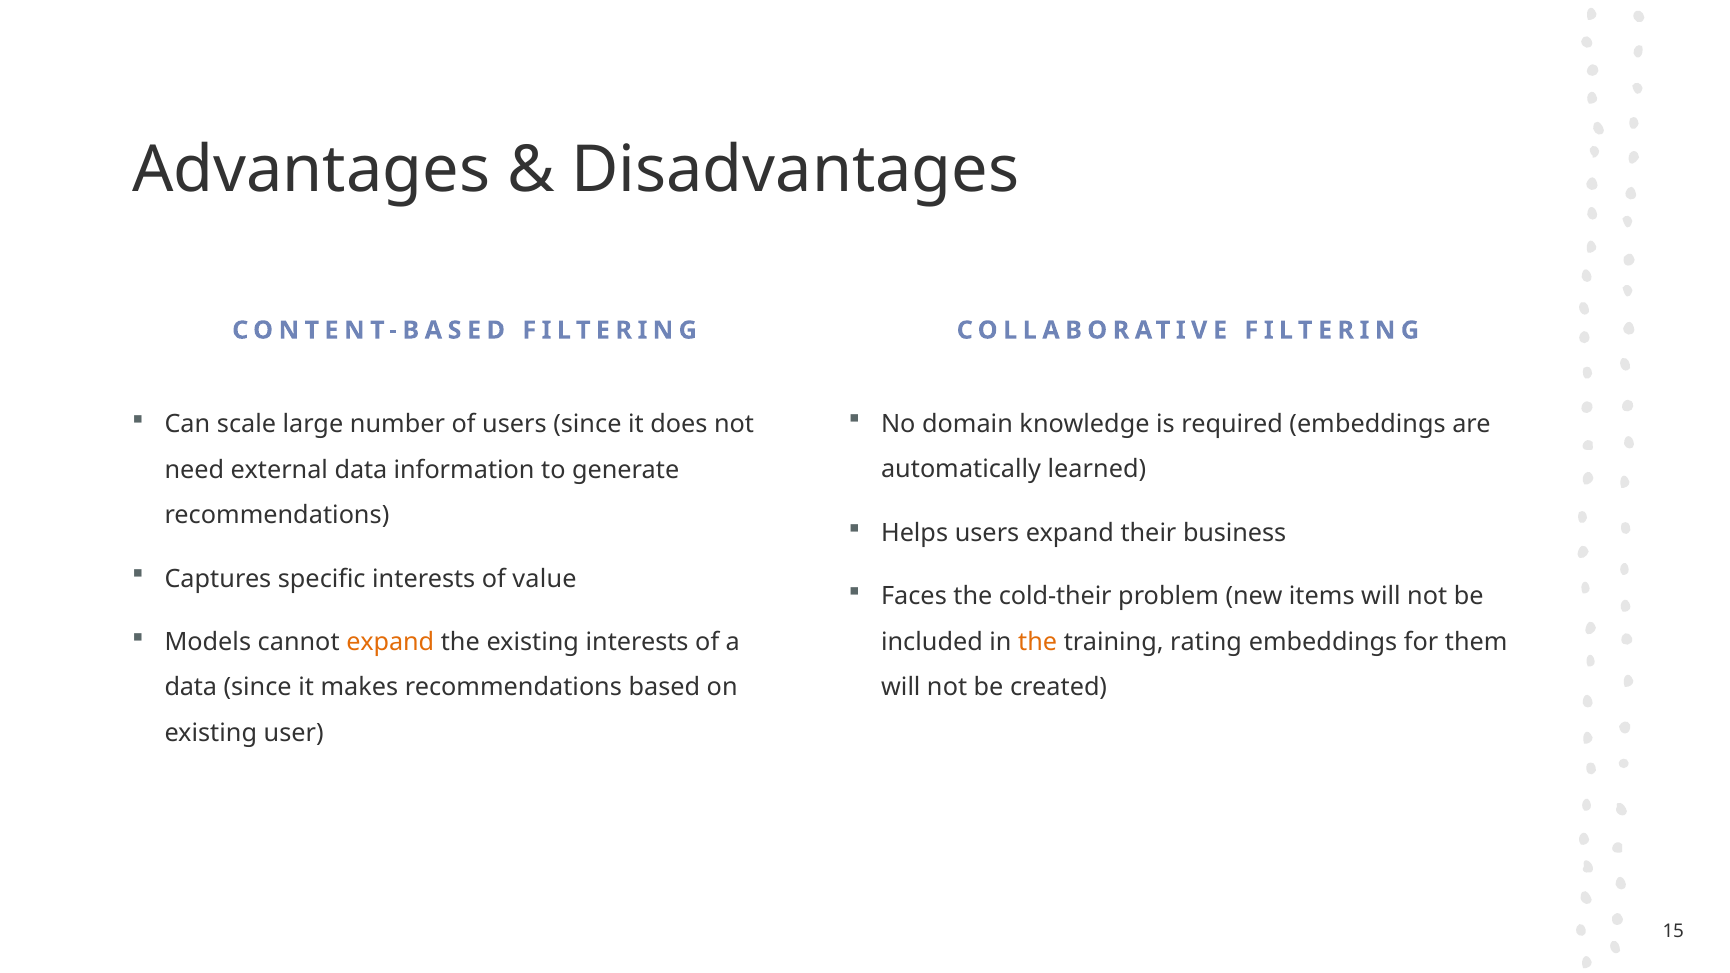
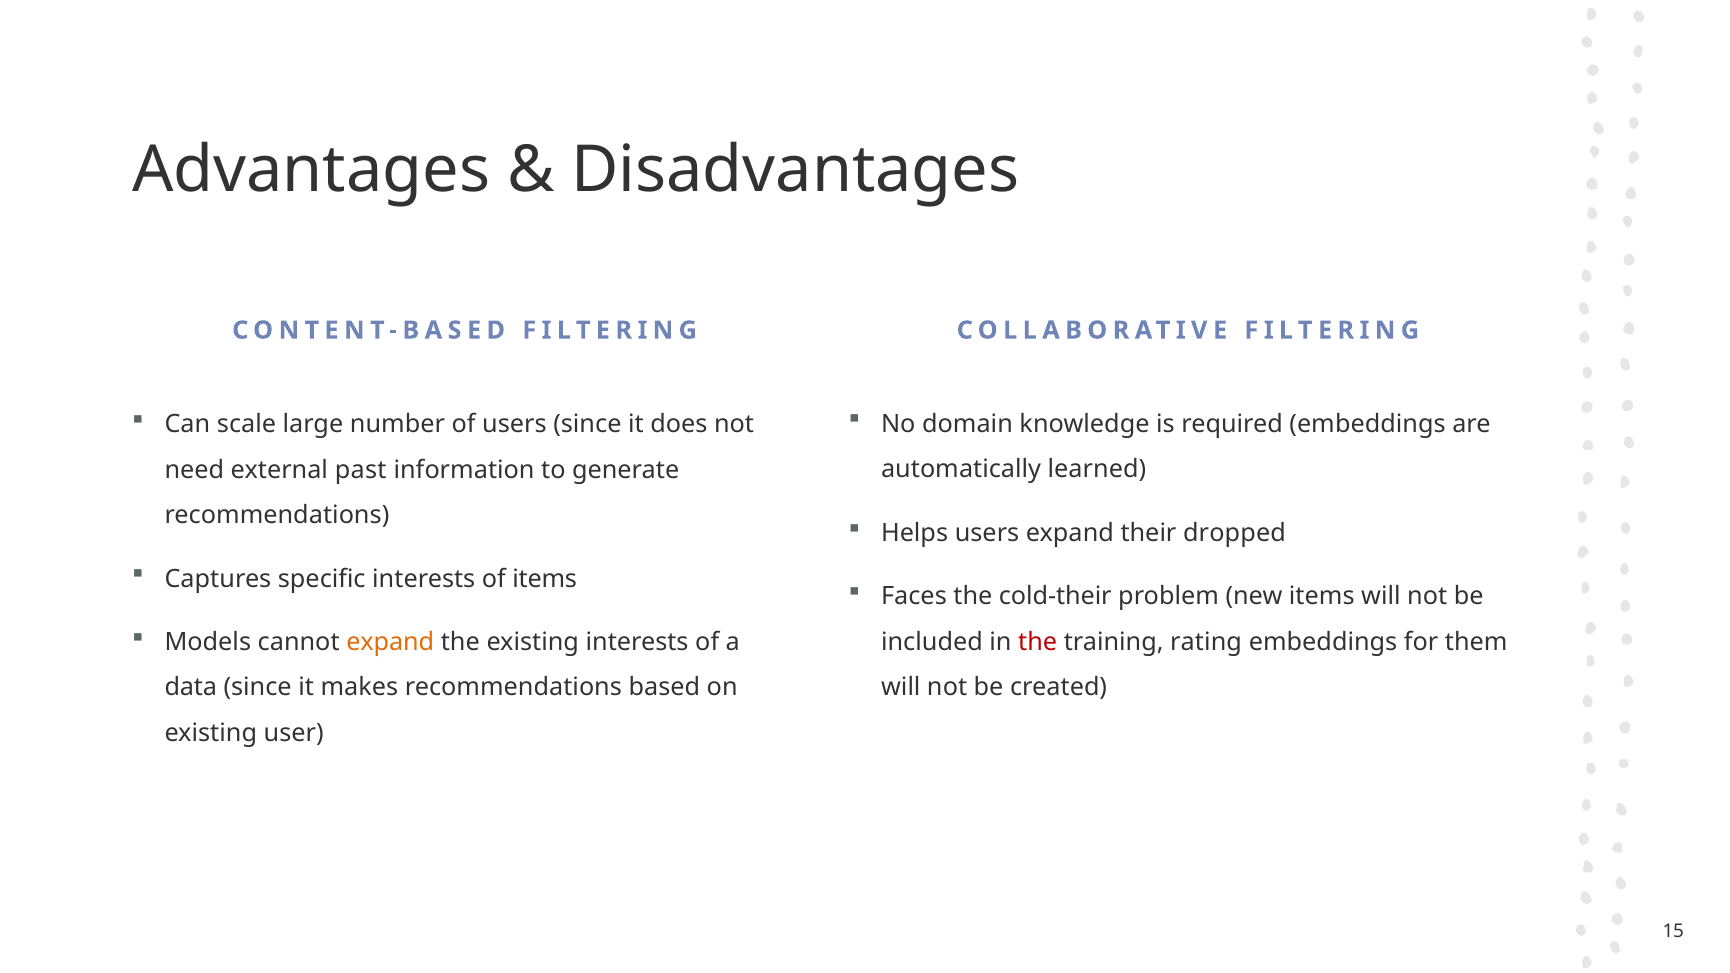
external data: data -> past (361, 470)
business: business -> dropped (1234, 533)
of value: value -> items (545, 579)
the colour: orange -> red (1038, 642)
